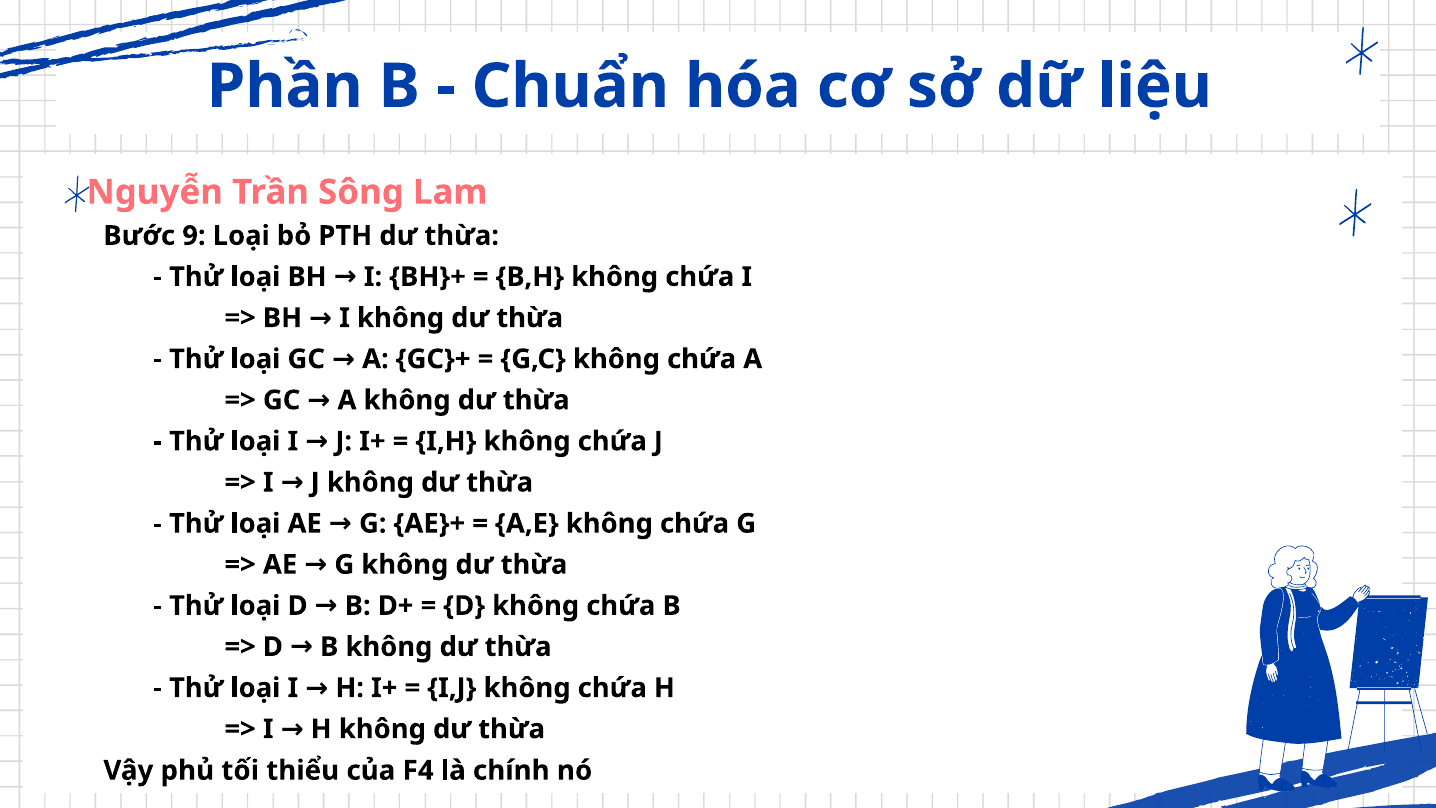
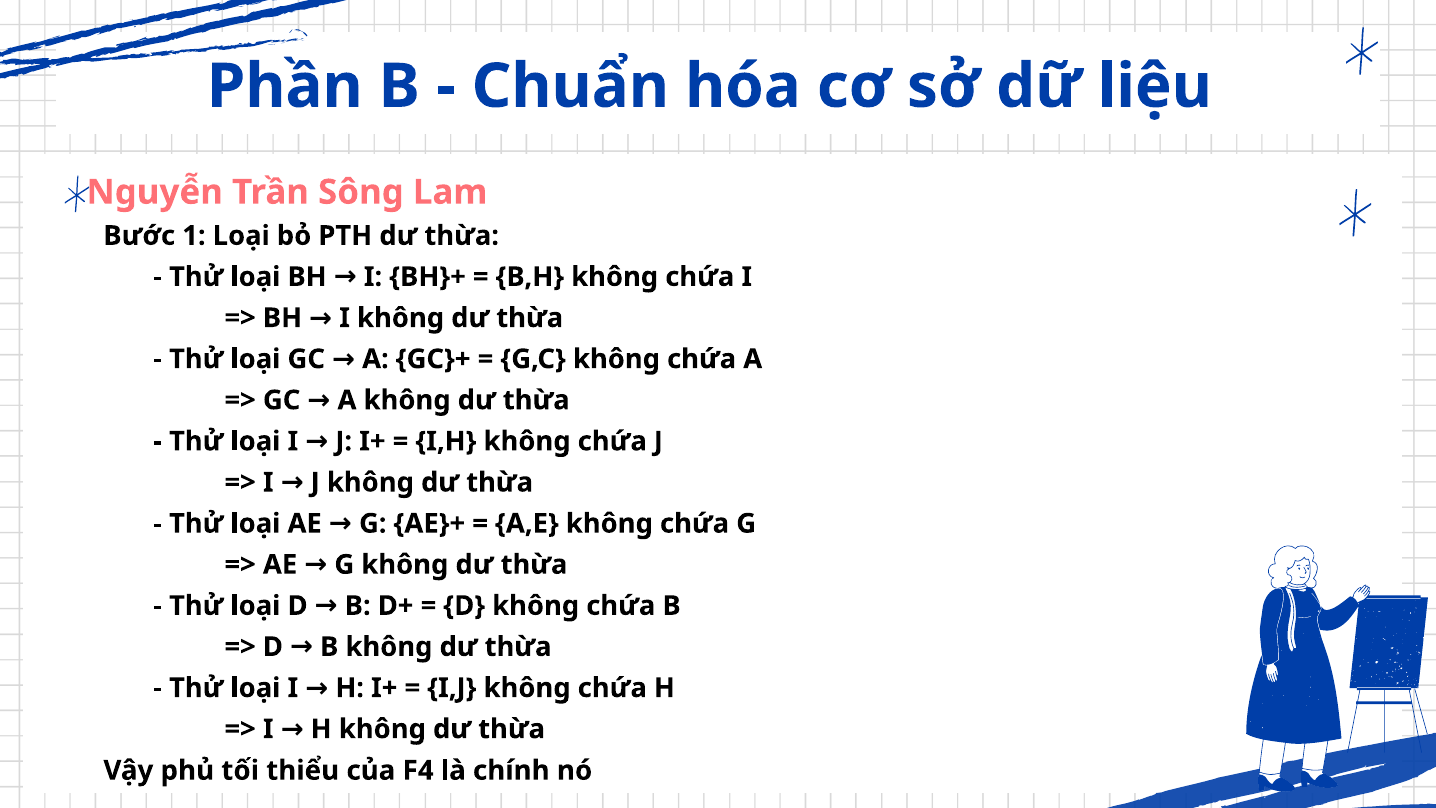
9: 9 -> 1 (194, 236)
